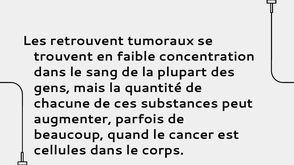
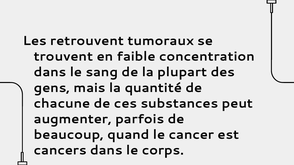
cellules: cellules -> cancers (60, 151)
